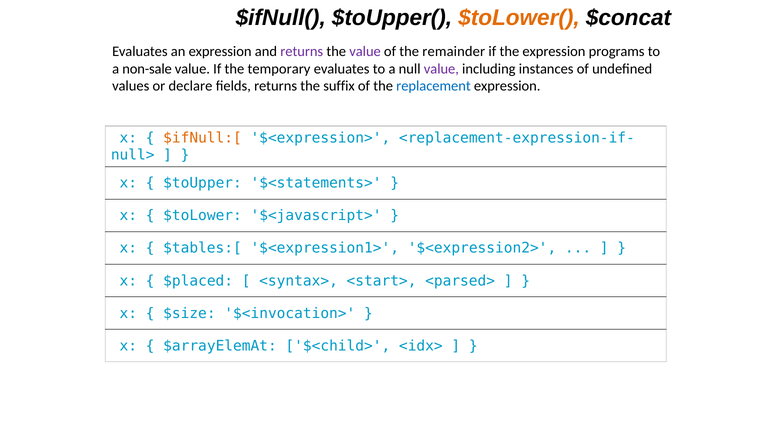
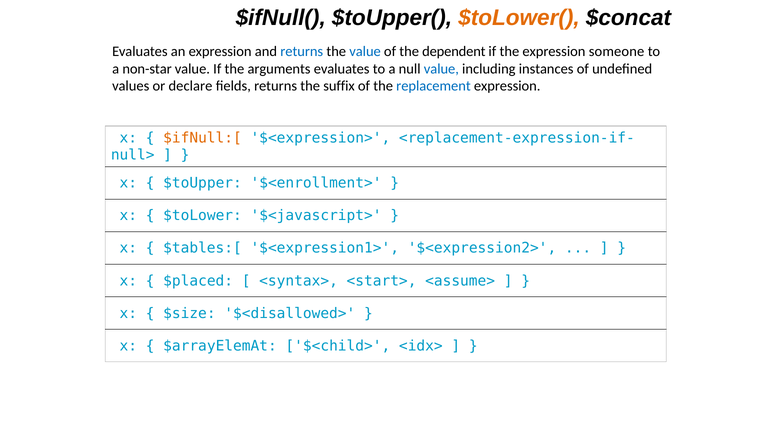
returns colour: purple -> blue (302, 51)
value colour: purple -> blue (365, 51)
remainder: remainder -> dependent (454, 51)
programs: programs -> someone (617, 51)
non-sale: non-sale -> non-star (147, 69)
temporary: temporary -> arguments (279, 69)
value colour: purple -> blue (441, 69)
$<statements>: $<statements> -> $<enrollment> (316, 183)
<parsed>: <parsed> -> <assume> (460, 280)
$<invocation>: $<invocation> -> $<disallowed> (290, 313)
